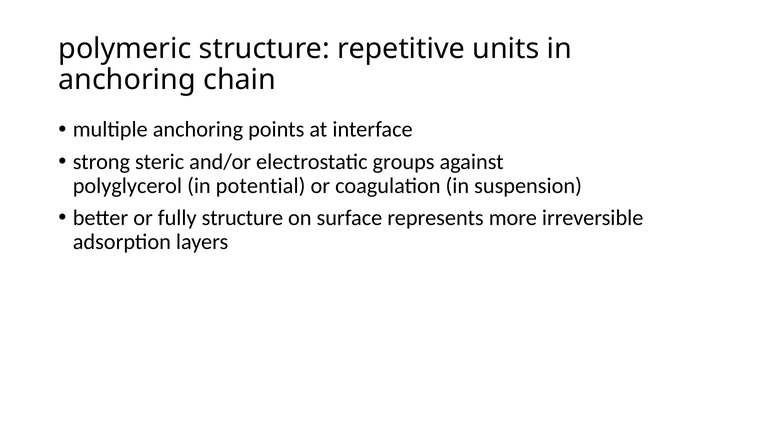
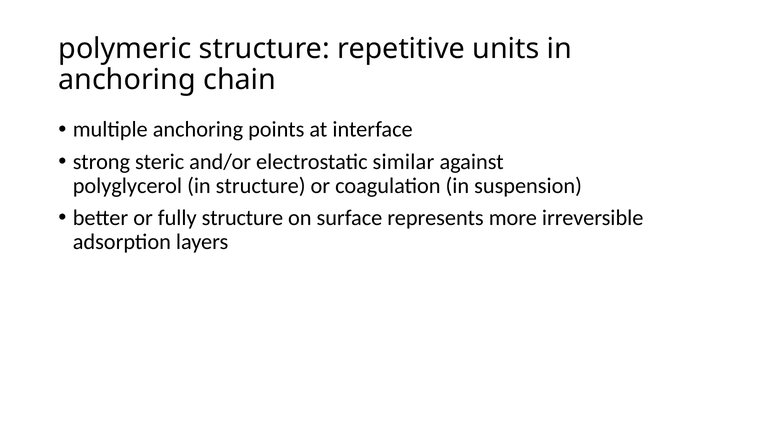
groups: groups -> similar (403, 162)
in potential: potential -> structure (261, 186)
